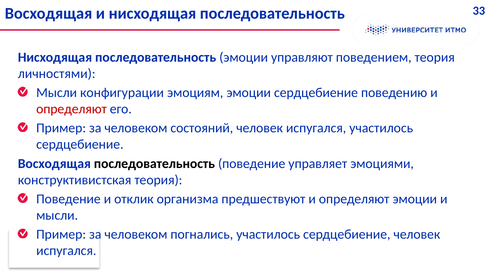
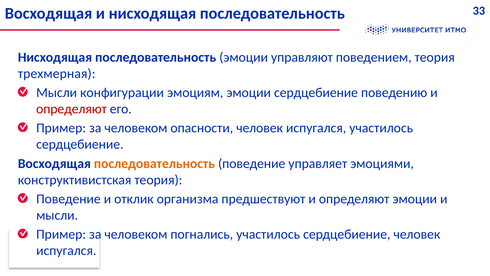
личностями: личностями -> трехмерная (57, 74)
состояний: состояний -> опасности (202, 128)
последовательность colour: black -> orange (154, 163)
